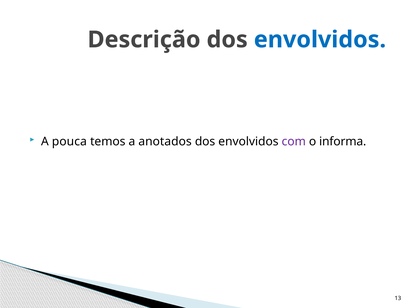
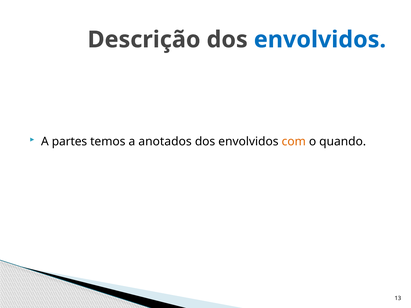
pouca: pouca -> partes (69, 142)
com colour: purple -> orange (294, 142)
informa: informa -> quando (343, 142)
